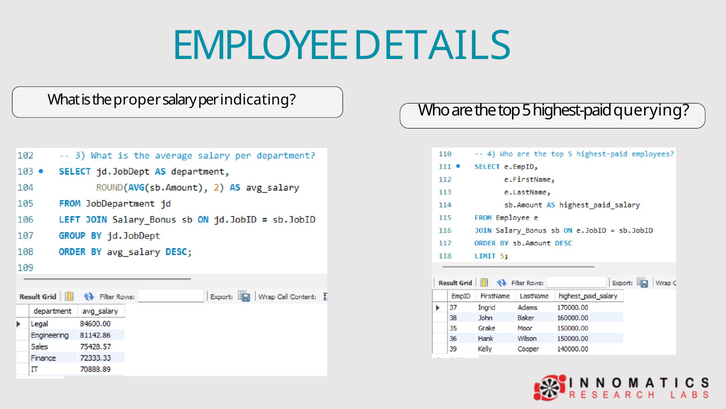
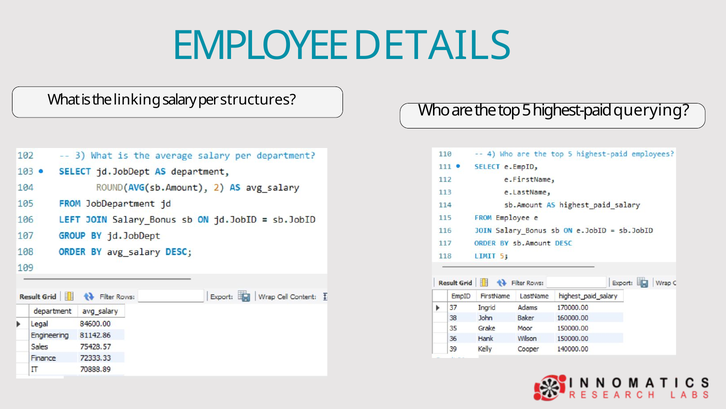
proper: proper -> linking (137, 100)
indicating: indicating -> structures (258, 100)
